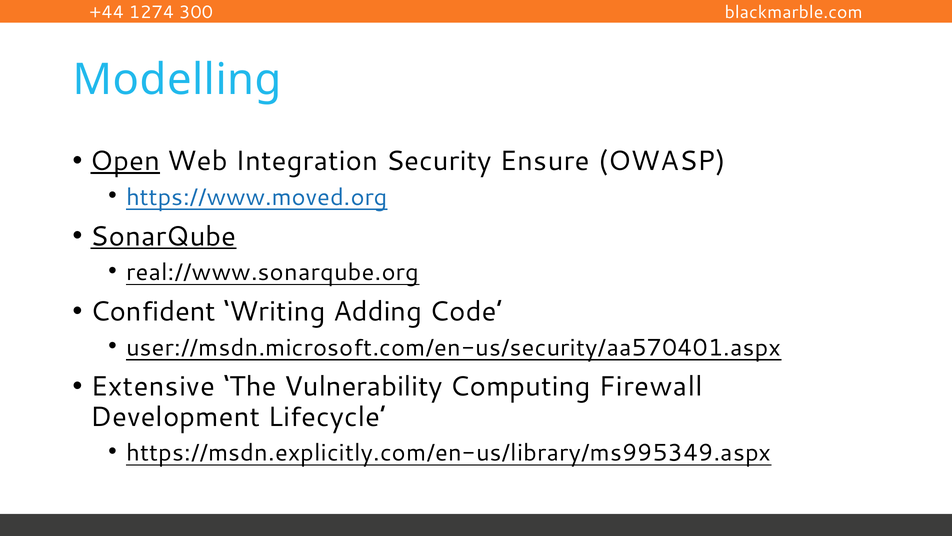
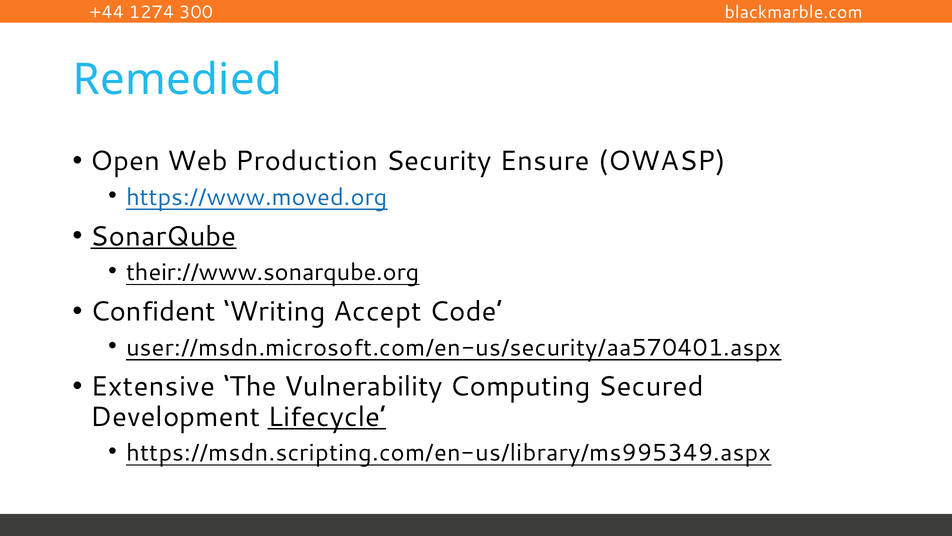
Modelling: Modelling -> Remedied (177, 80)
Open underline: present -> none (125, 161)
Integration: Integration -> Production (307, 161)
real://www.sonarqube.org: real://www.sonarqube.org -> their://www.sonarqube.org (273, 272)
Adding: Adding -> Accept (378, 311)
Firewall: Firewall -> Secured (651, 386)
Lifecycle underline: none -> present (327, 416)
https://msdn.explicitly.com/en-us/library/ms995349.aspx: https://msdn.explicitly.com/en-us/library/ms995349.aspx -> https://msdn.scripting.com/en-us/library/ms995349.aspx (449, 453)
